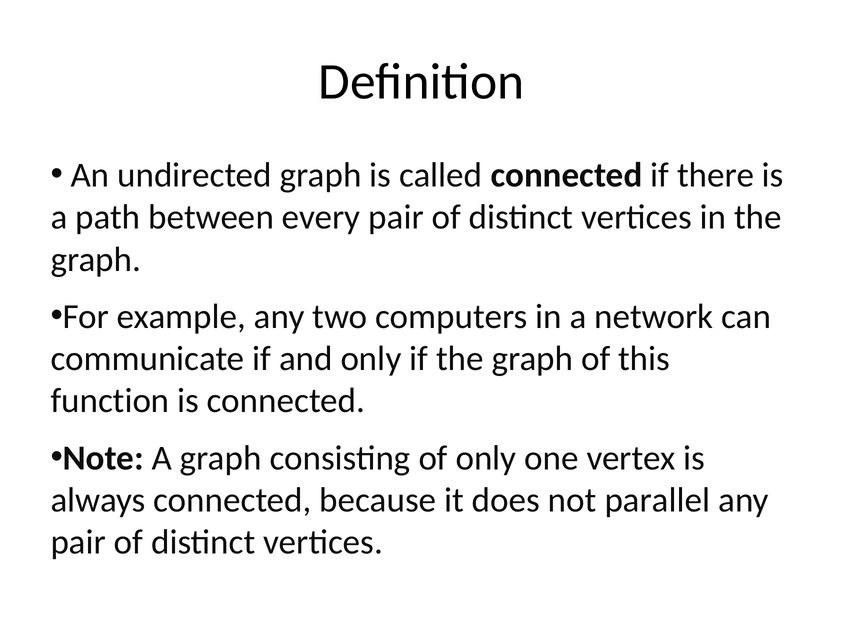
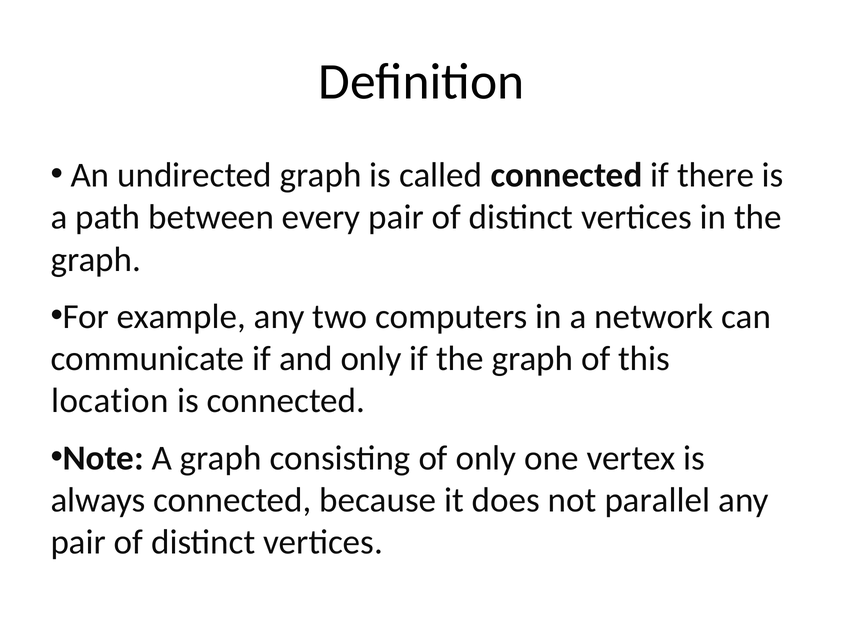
function: function -> location (110, 401)
